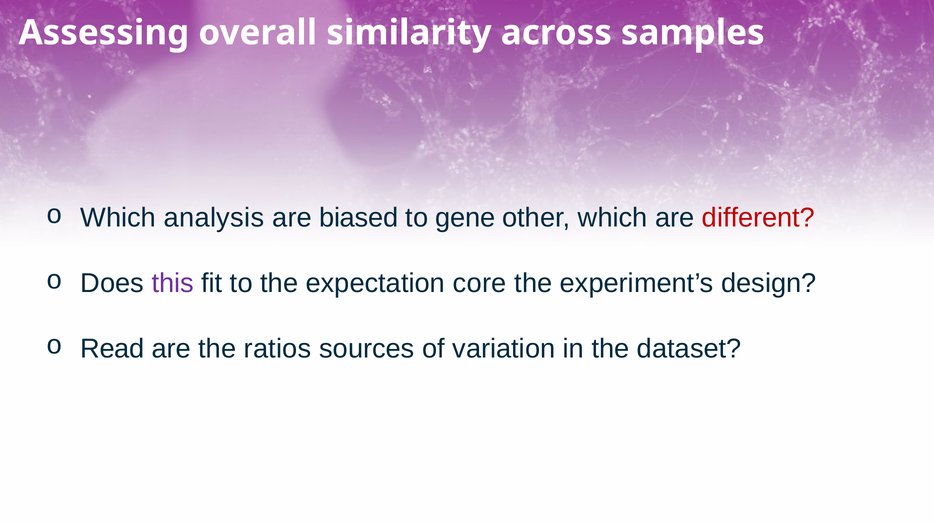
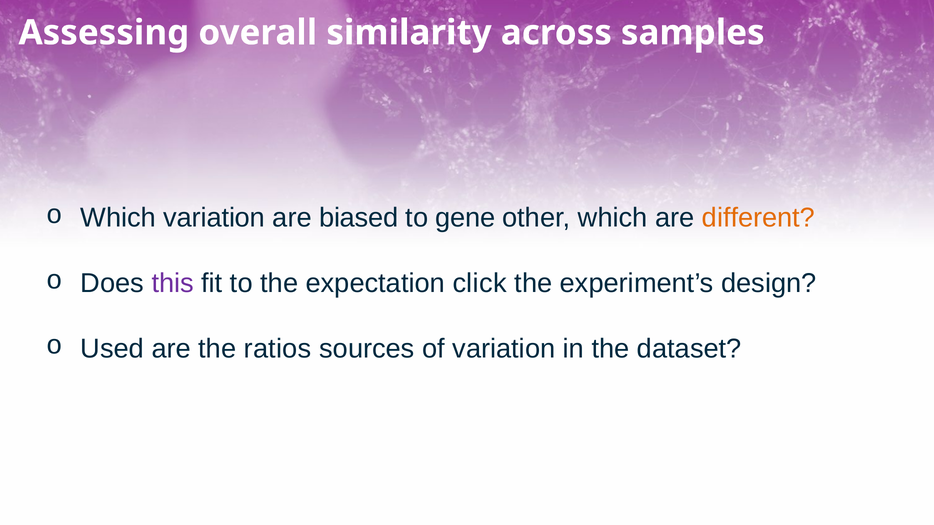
Which analysis: analysis -> variation (214, 218)
different colour: red -> orange (758, 218)
core: core -> click (480, 283)
Read: Read -> Used (112, 349)
